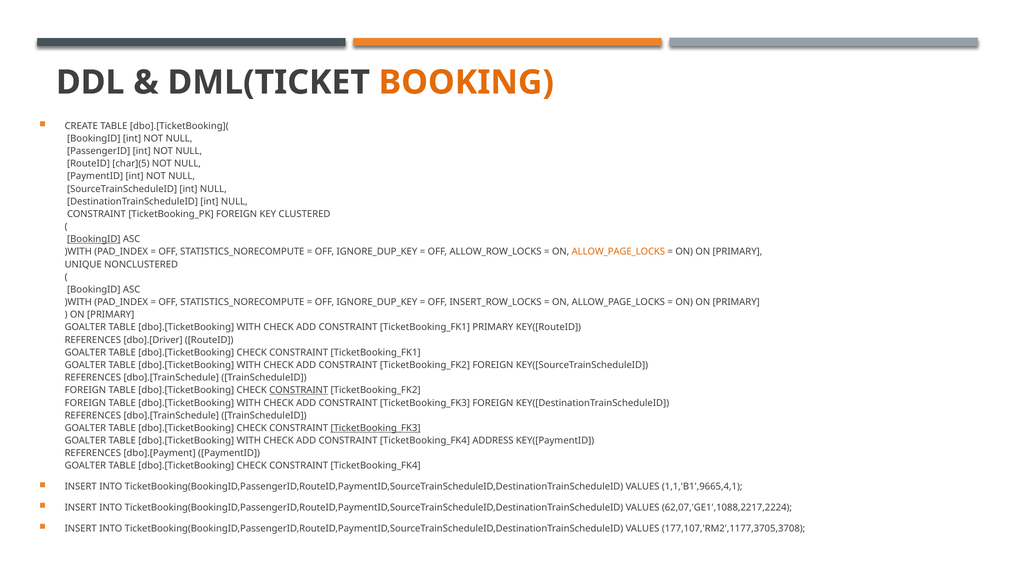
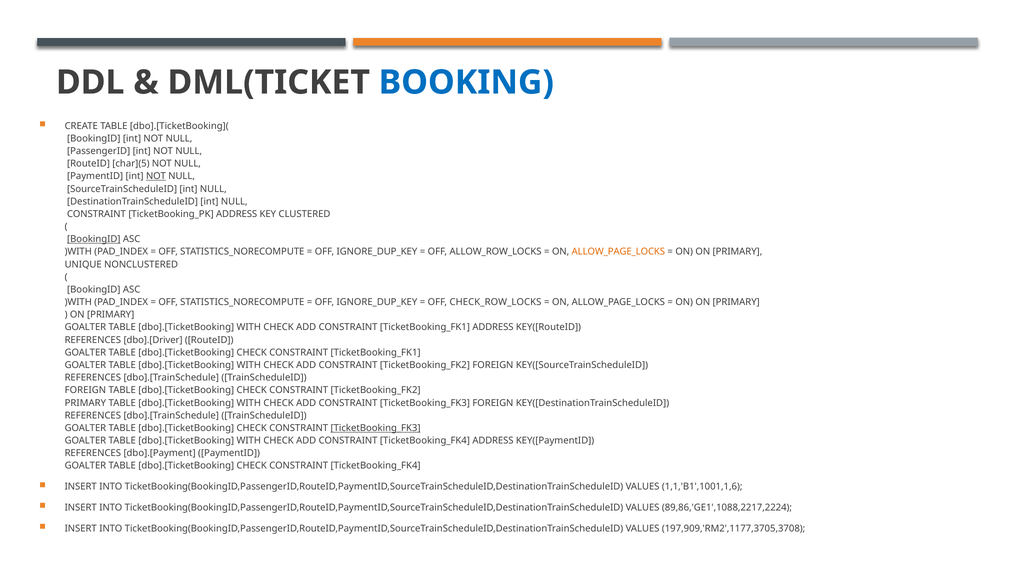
BOOKING colour: orange -> blue (466, 82)
NOT underline: none -> present (156, 176)
TicketBooking_PK FOREIGN: FOREIGN -> ADDRESS (237, 214)
INSERT_ROW_LOCKS: INSERT_ROW_LOCKS -> CHECK_ROW_LOCKS (495, 302)
TicketBooking_FK1 PRIMARY: PRIMARY -> ADDRESS (493, 327)
CONSTRAINT underline: present -> none (299, 390)
FOREIGN: FOREIGN -> PRIMARY (85, 403)
1,1,'B1',9665,4,1: 1,1,'B1',9665,4,1 -> 1,1,'B1',1001,1,6 (702, 487)
62,07,'GE1',1088,2217,2224: 62,07,'GE1',1088,2217,2224 -> 89,86,'GE1',1088,2217,2224 (727, 507)
177,107,'RM2',1177,3705,3708: 177,107,'RM2',1177,3705,3708 -> 197,909,'RM2',1177,3705,3708 (734, 528)
